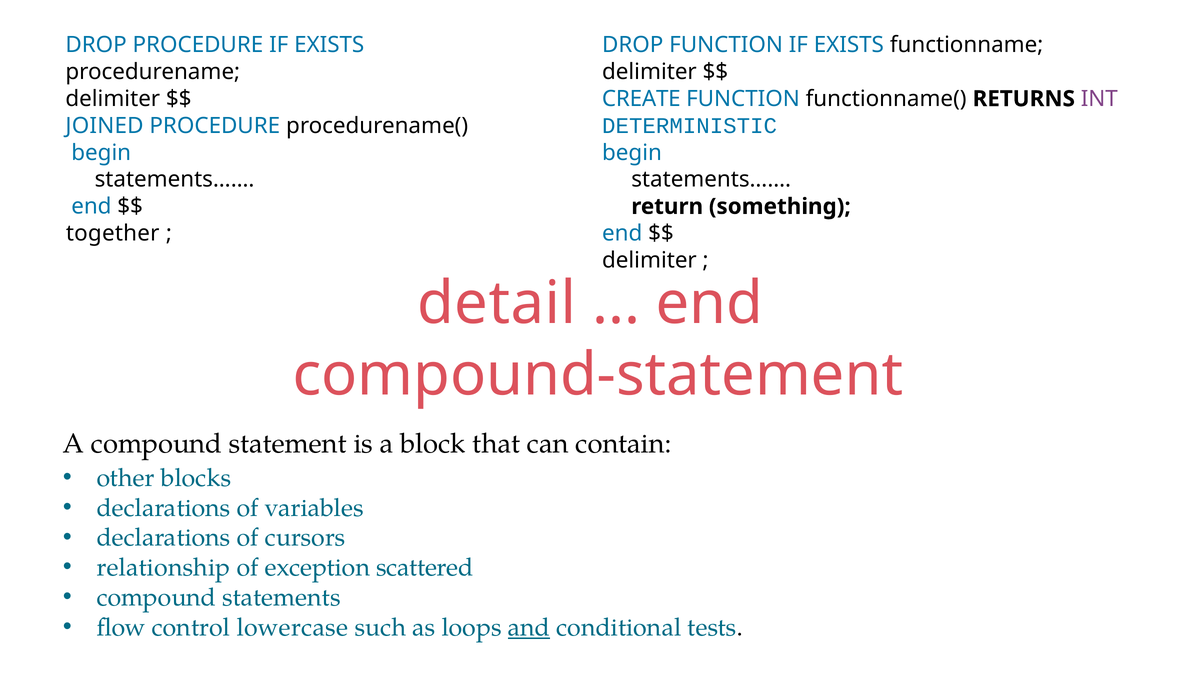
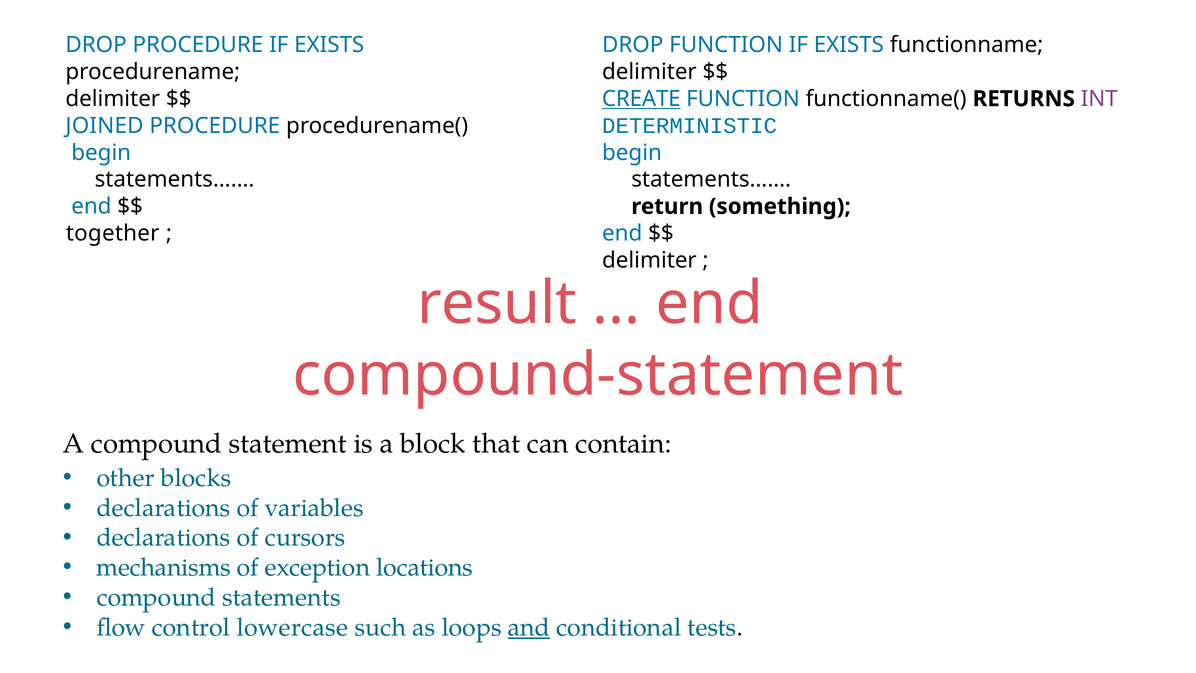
CREATE underline: none -> present (641, 99)
detail: detail -> result (497, 303)
relationship: relationship -> mechanisms (164, 567)
scattered: scattered -> locations (425, 567)
